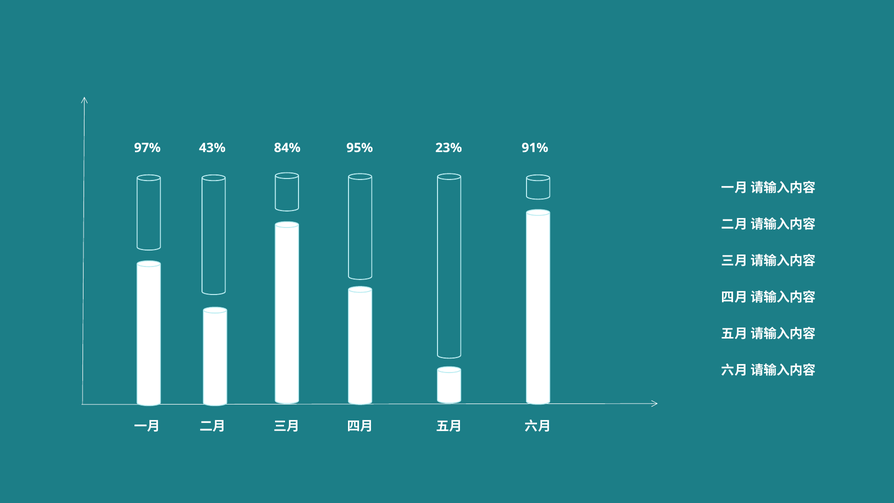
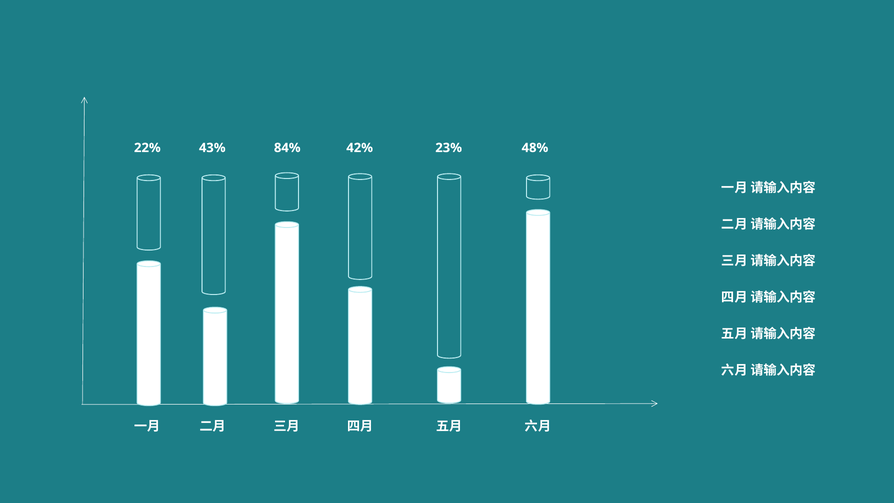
97%: 97% -> 22% (147, 148)
95%: 95% -> 42% (360, 148)
91%: 91% -> 48% (535, 148)
